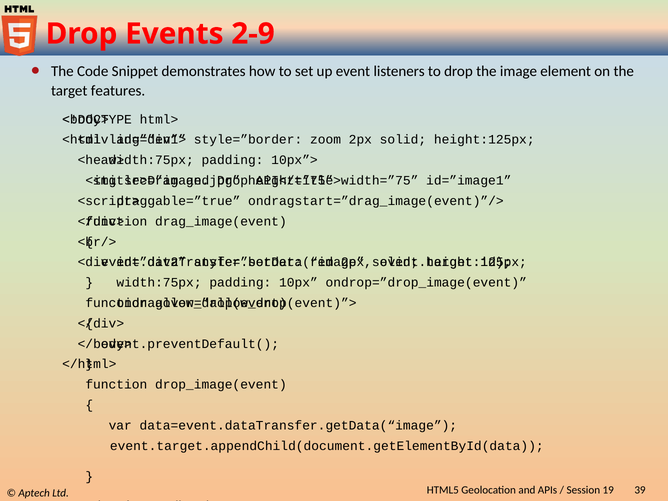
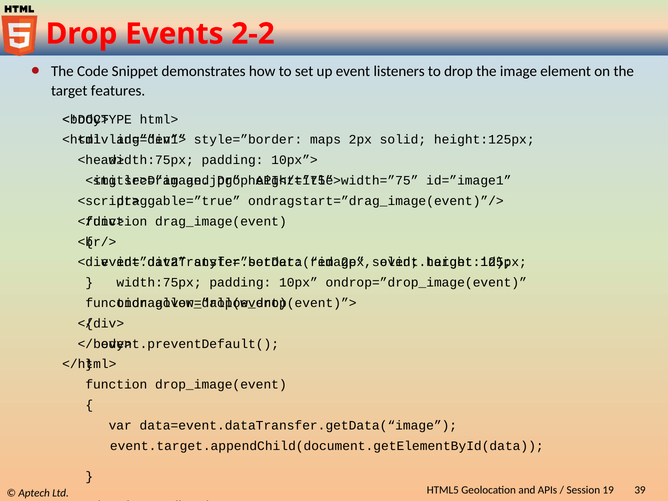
2-9: 2-9 -> 2-2 (253, 34)
zoom: zoom -> maps (326, 140)
